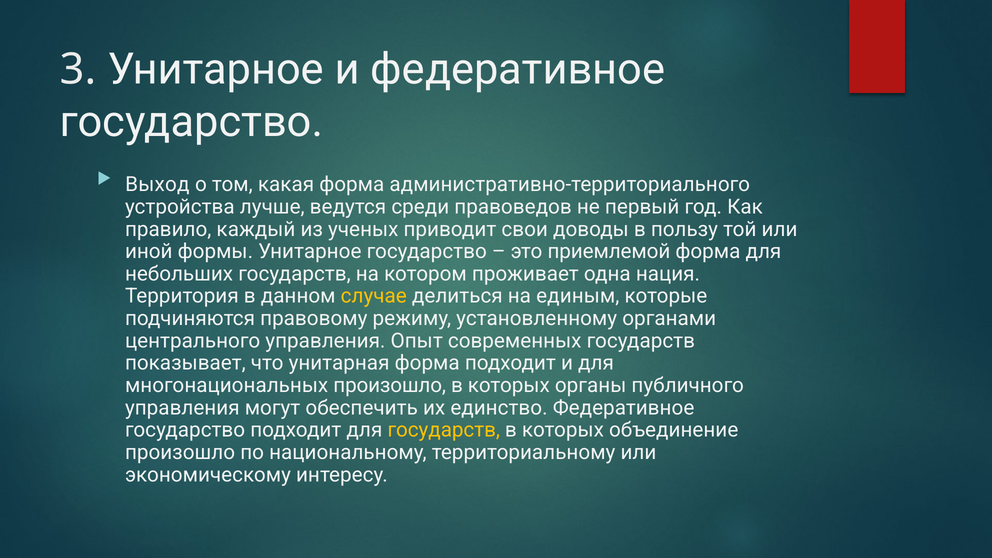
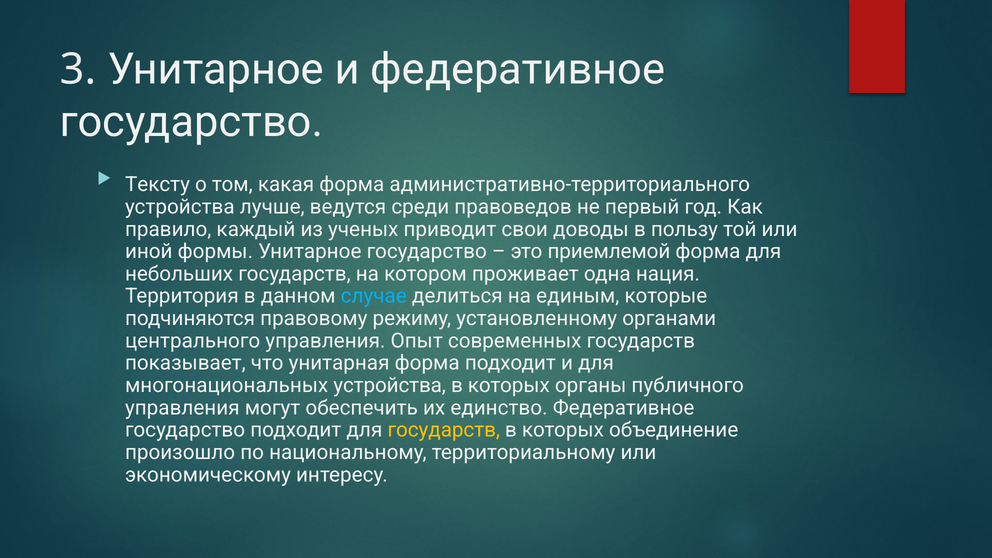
Выход: Выход -> Тексту (157, 185)
случае colour: yellow -> light blue (374, 296)
многонациональных произошло: произошло -> устройства (390, 385)
